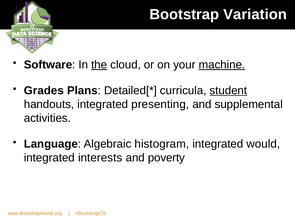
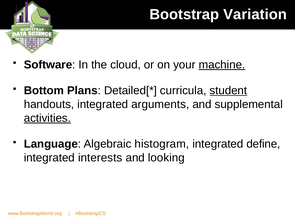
the underline: present -> none (99, 65)
Grades: Grades -> Bottom (44, 91)
presenting: presenting -> arguments (160, 104)
activities underline: none -> present (47, 118)
would: would -> define (263, 144)
poverty: poverty -> looking (166, 158)
